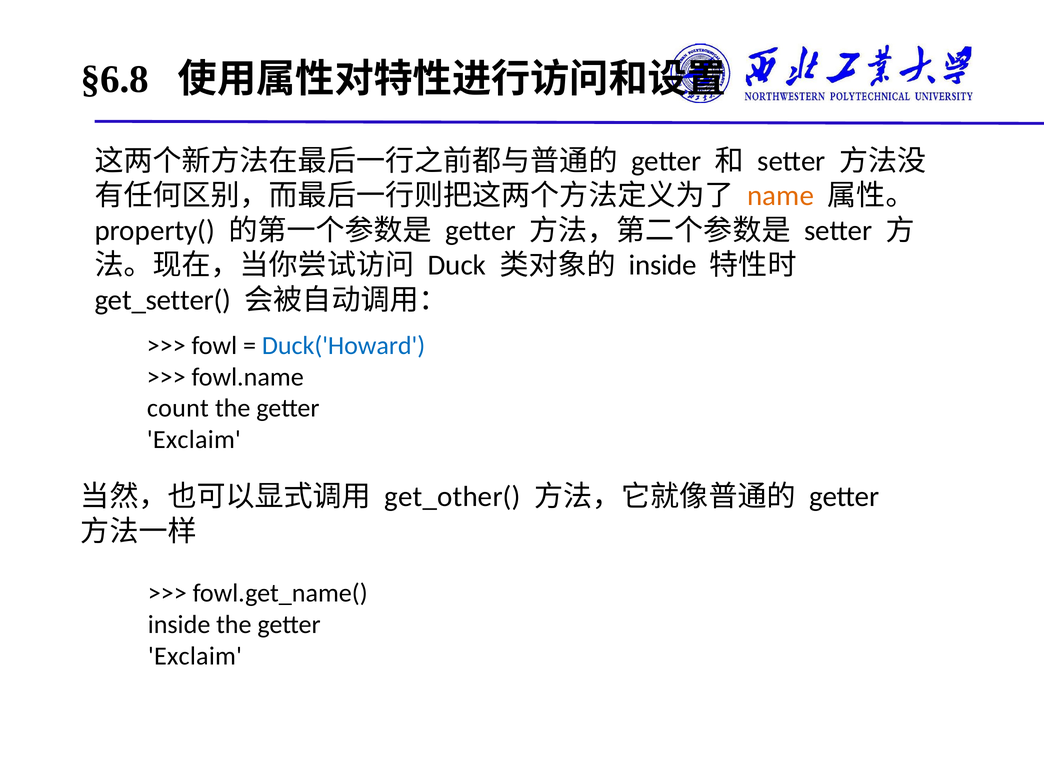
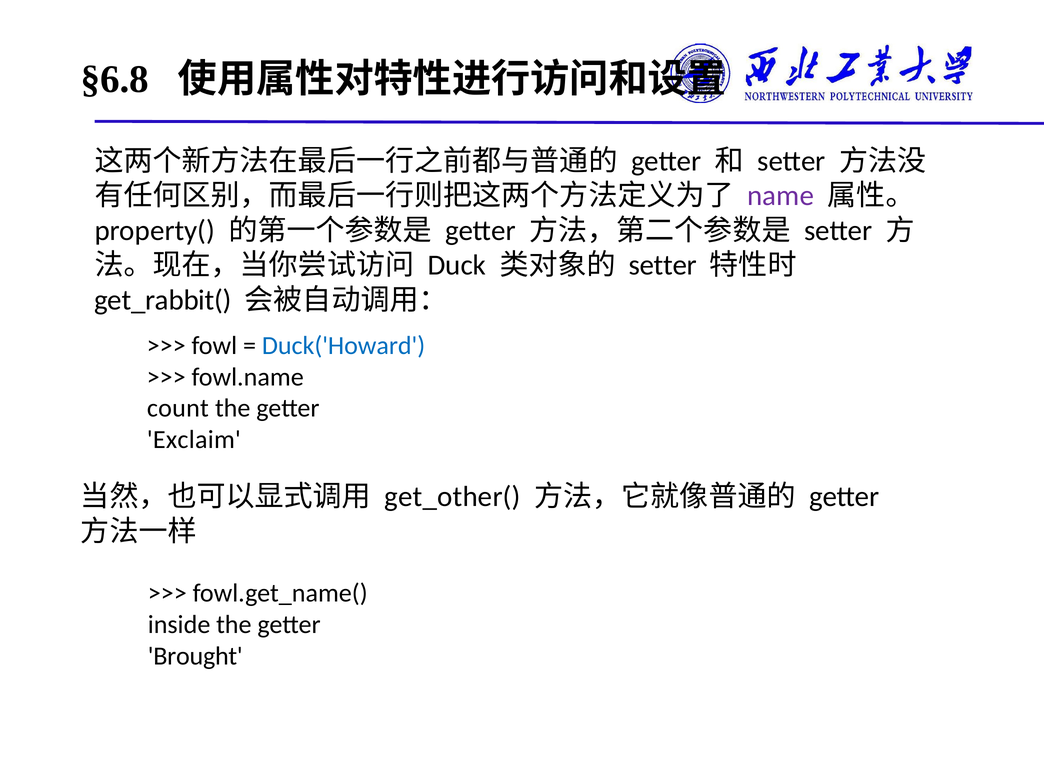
name colour: orange -> purple (781, 196)
inside: inside -> setter (663, 265)
get_setter(: get_setter( -> get_rabbit( (163, 300)
Exclaim: Exclaim -> Brought (195, 656)
